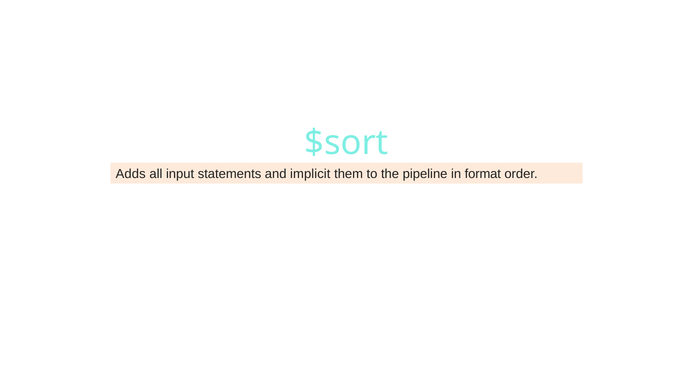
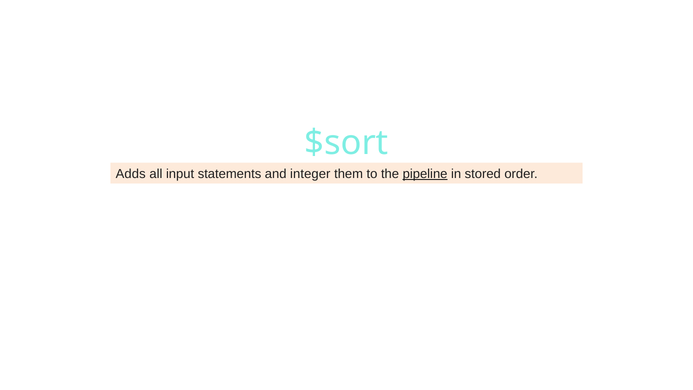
implicit: implicit -> integer (310, 174)
pipeline underline: none -> present (425, 174)
format: format -> stored (483, 174)
